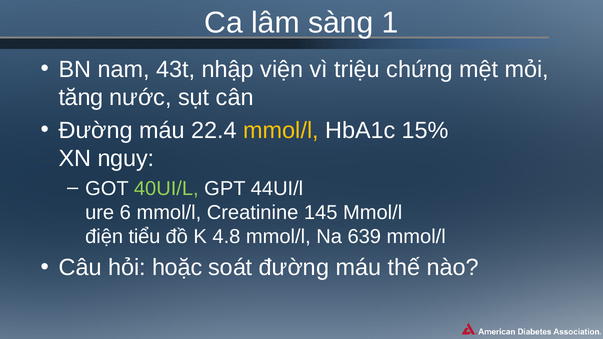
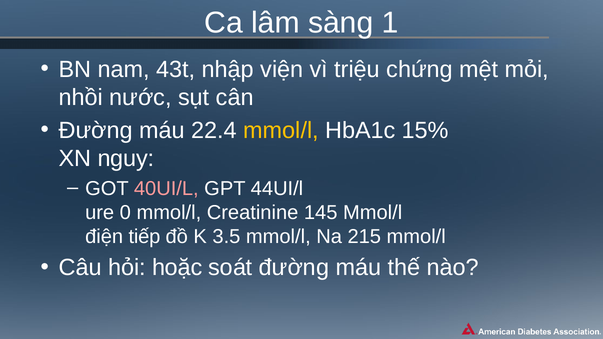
tăng: tăng -> nhồi (81, 98)
40UI/L colour: light green -> pink (166, 188)
6: 6 -> 0 (125, 213)
tiểu: tiểu -> tiếp (144, 237)
4.8: 4.8 -> 3.5 (226, 237)
639: 639 -> 215 (364, 237)
